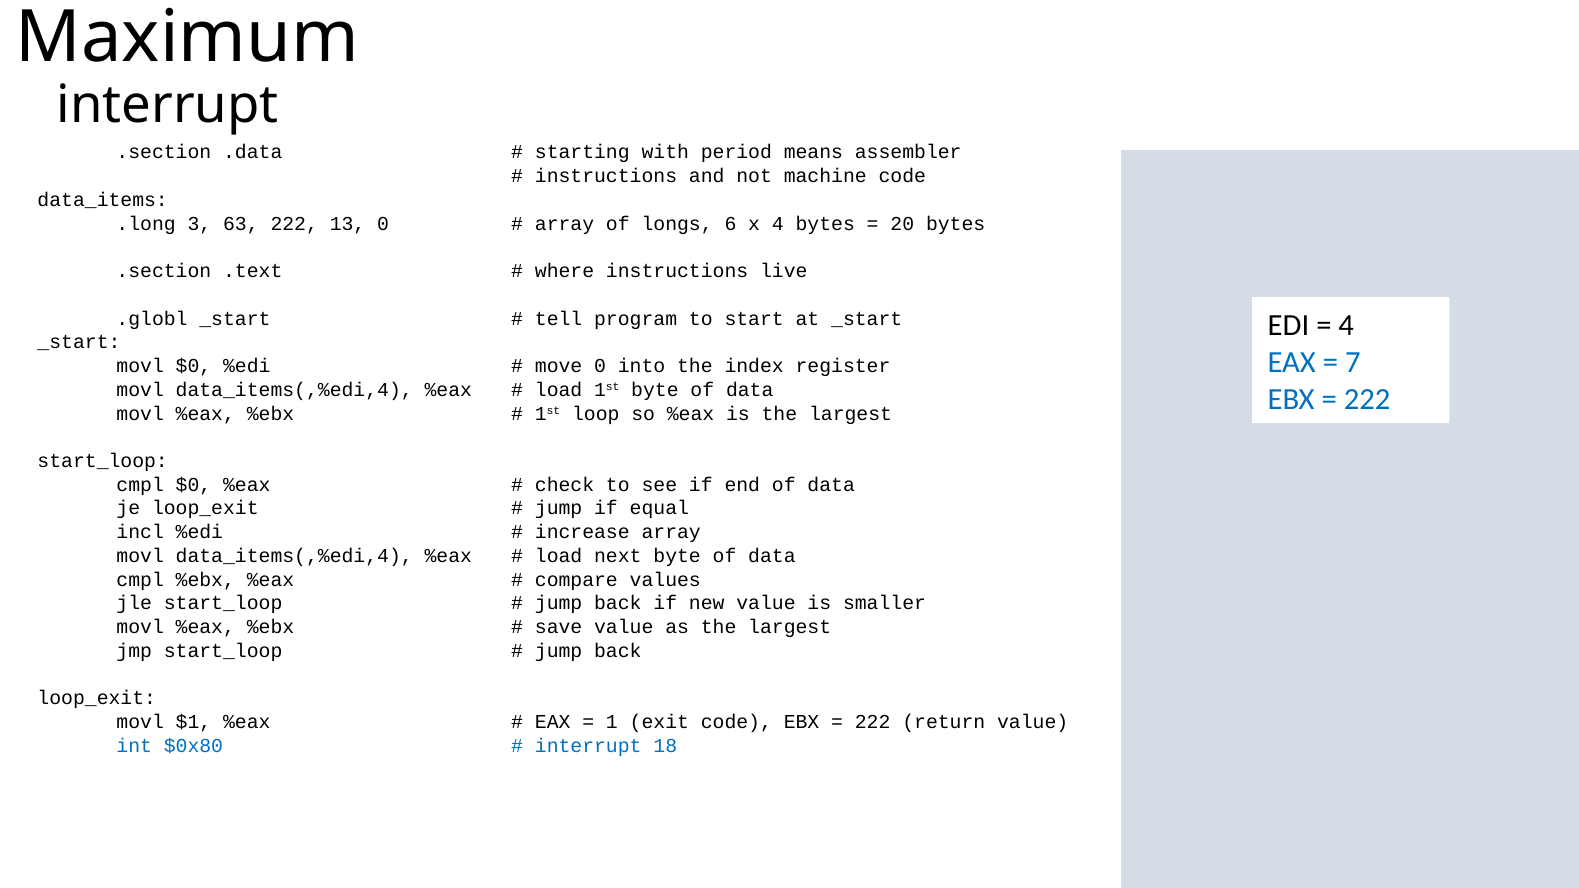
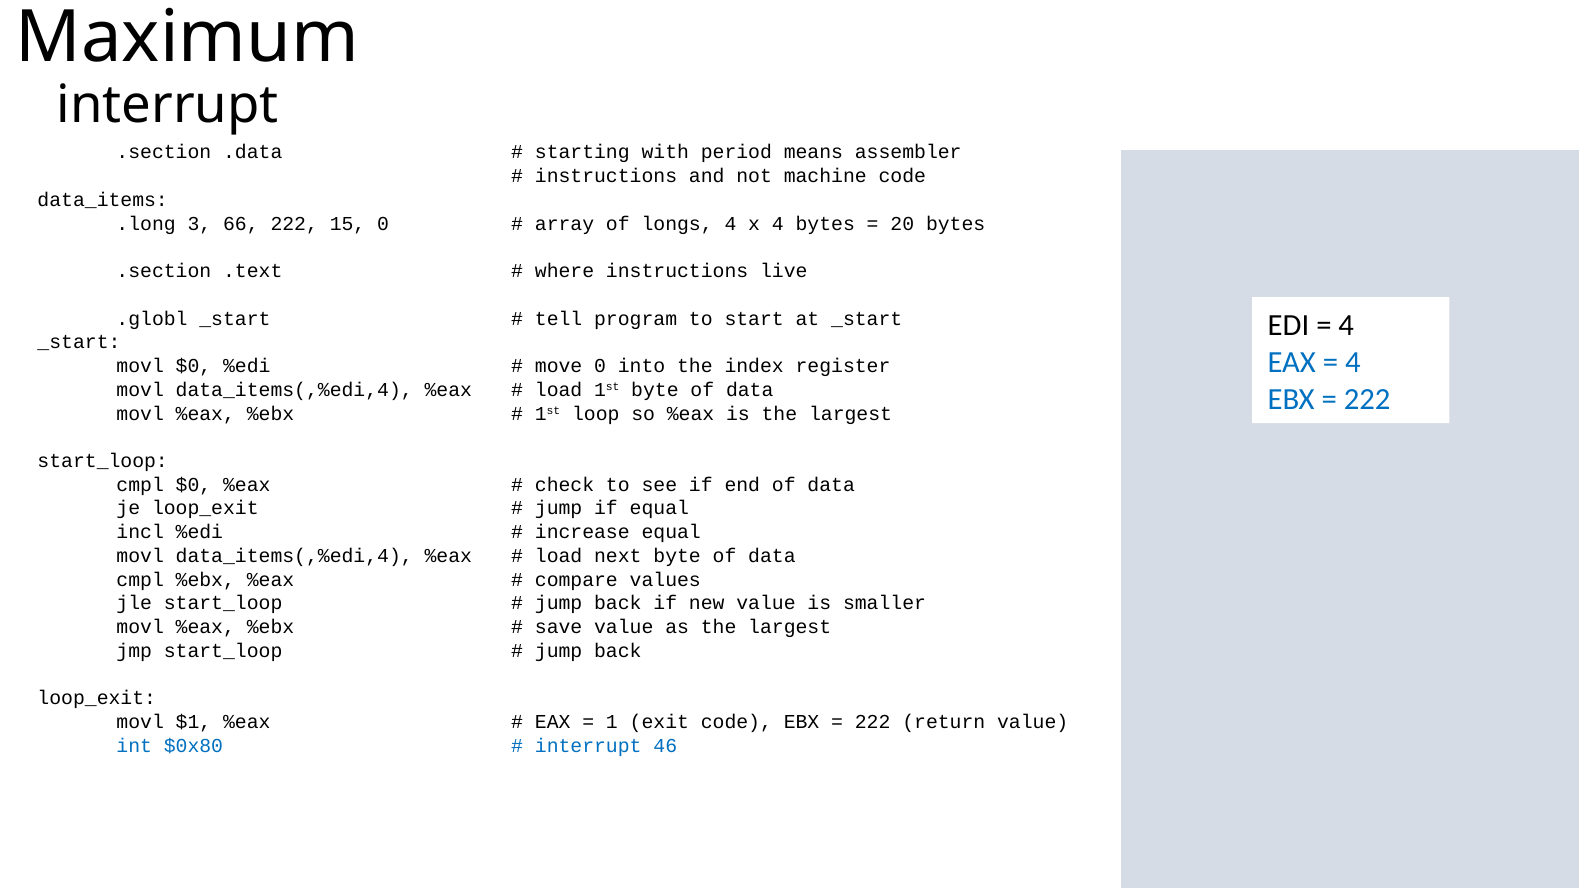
63: 63 -> 66 (241, 224)
13: 13 -> 15 (348, 224)
longs 6: 6 -> 4 (730, 224)
7: 7 -> 4 (1353, 362)
increase array: array -> equal (671, 532)
18: 18 -> 46 (665, 746)
